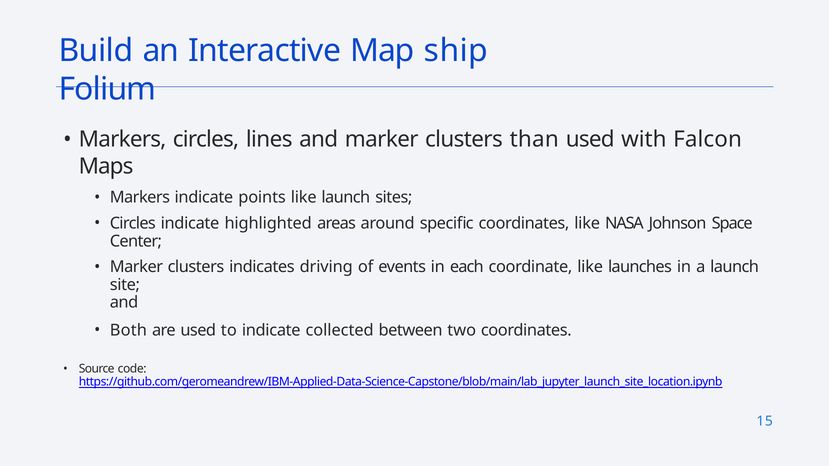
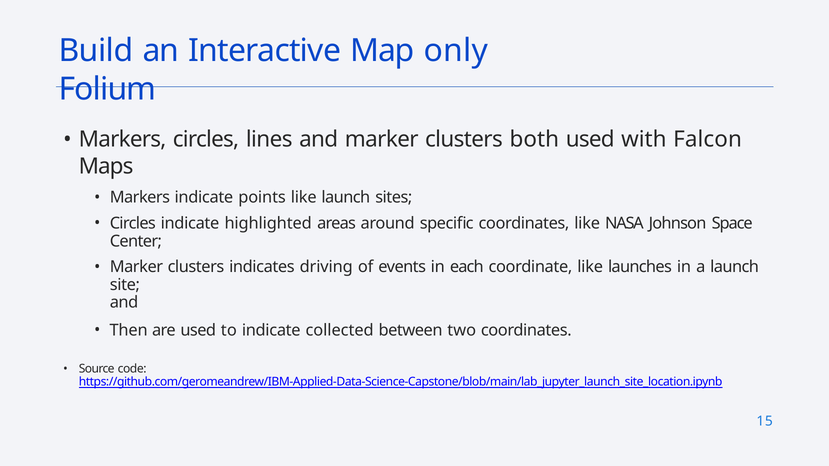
ship: ship -> only (456, 51)
than: than -> both (534, 139)
Both: Both -> Then (129, 330)
